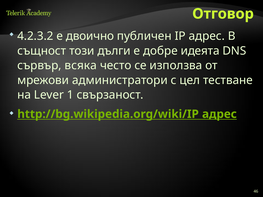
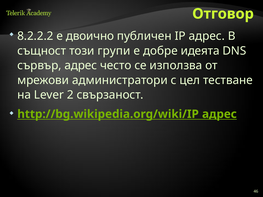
4.2.3.2: 4.2.3.2 -> 8.2.2.2 (35, 36)
дълги: дълги -> групи (114, 51)
сървър всяка: всяка -> адрес (81, 66)
1: 1 -> 2 (70, 95)
